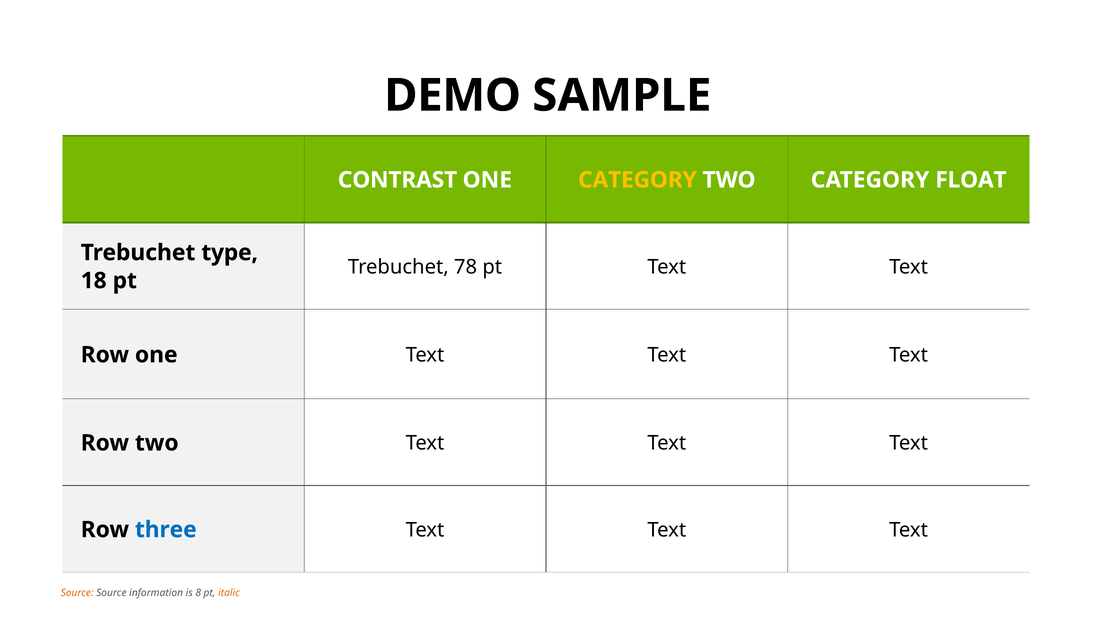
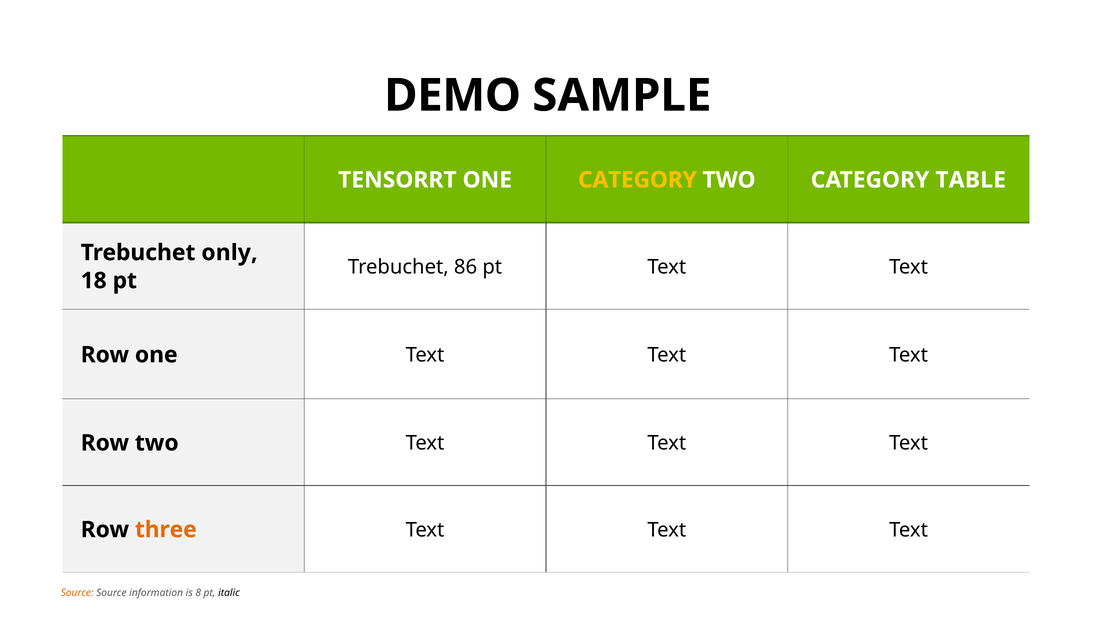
CONTRAST: CONTRAST -> TENSORRT (397, 180)
FLOAT: FLOAT -> TABLE (971, 180)
type: type -> only (229, 252)
78: 78 -> 86 (466, 267)
three colour: blue -> orange (166, 529)
italic colour: orange -> black (229, 592)
